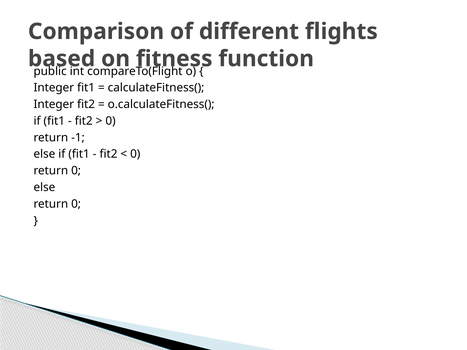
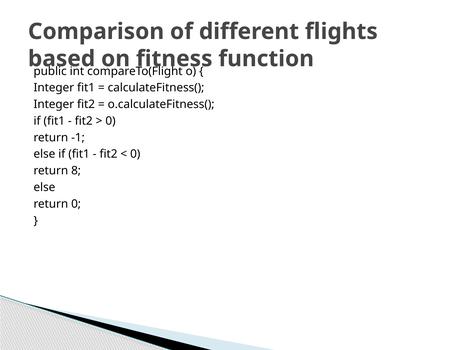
0: 0 -> 8 (76, 171)
